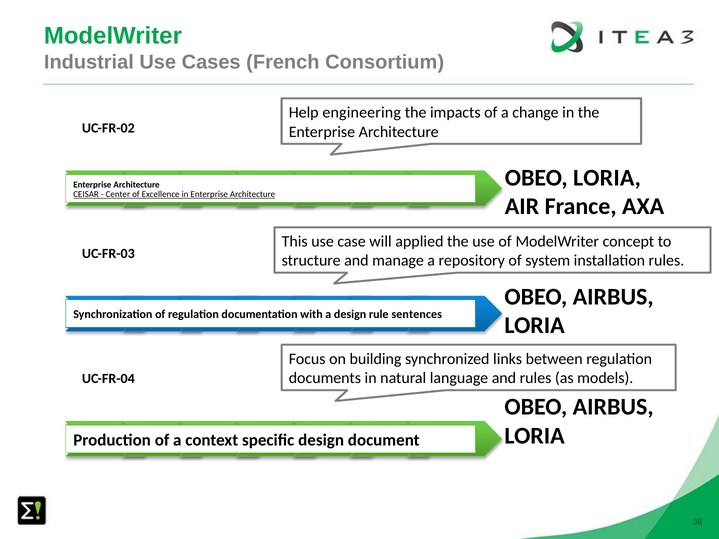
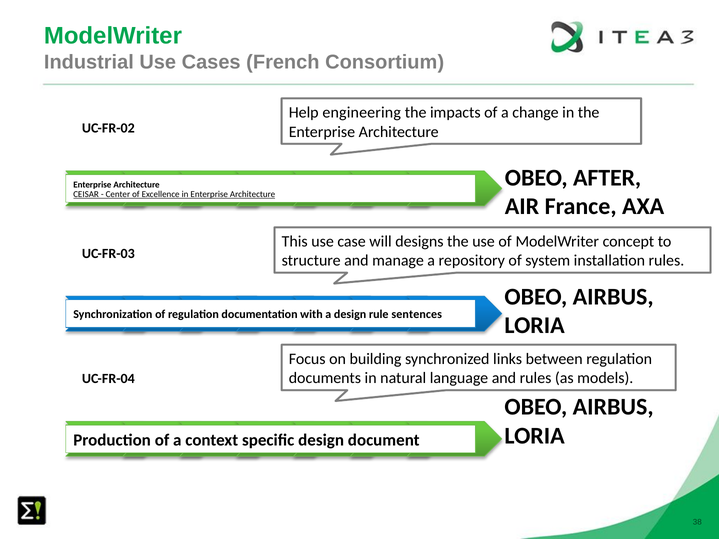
OBEO LORIA: LORIA -> AFTER (607, 178)
applied: applied -> designs (419, 242)
